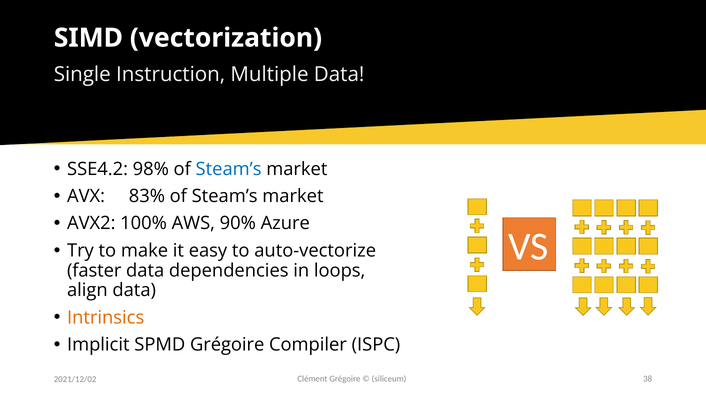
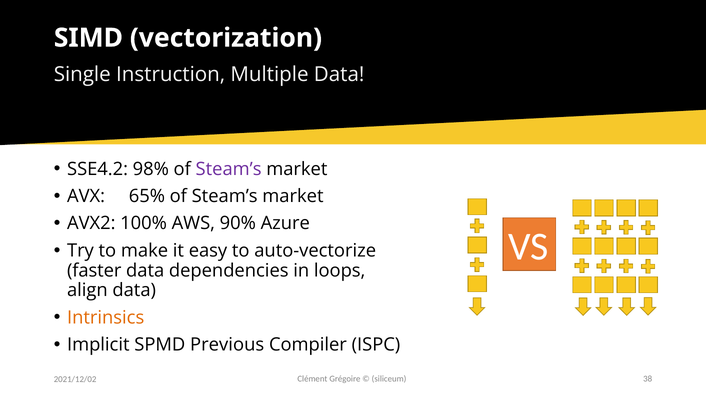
Steam’s colour: blue -> purple (229, 169)
83%: 83% -> 65% (147, 196)
SPMD Grégoire: Grégoire -> Previous (227, 345)
